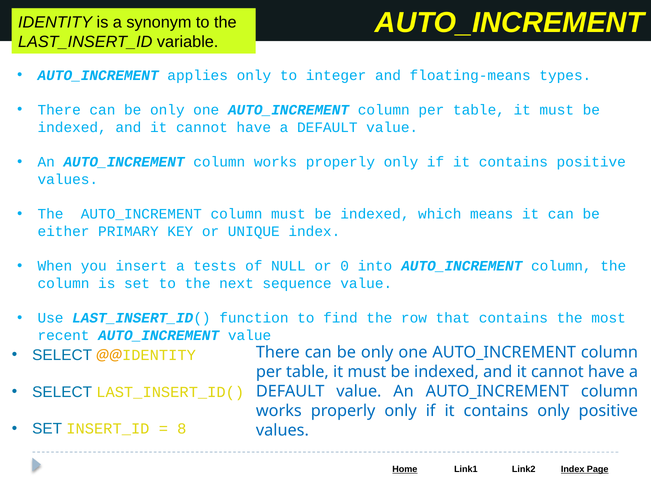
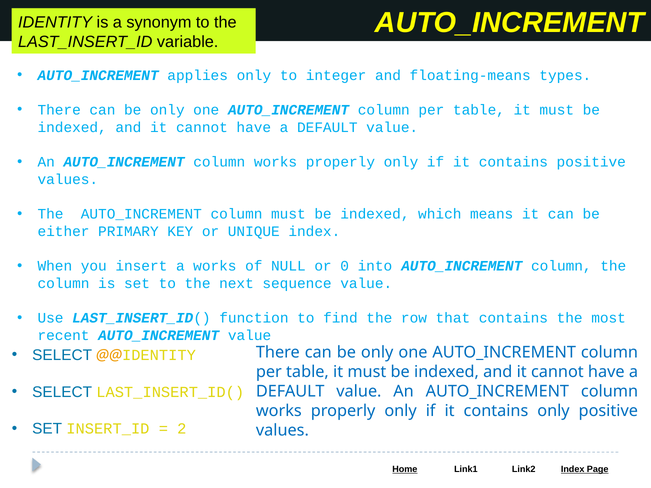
a tests: tests -> works (215, 266)
8: 8 -> 2 (182, 429)
